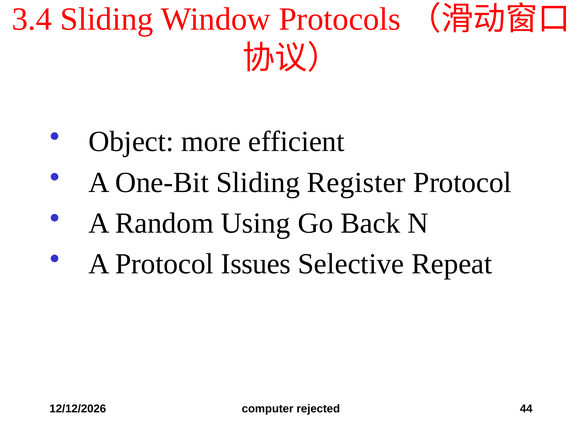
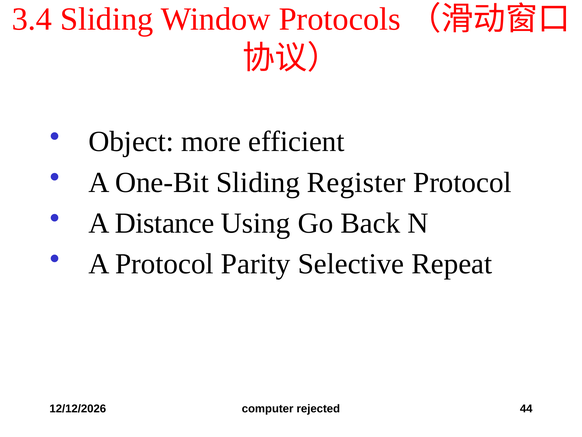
Random: Random -> Distance (165, 223)
Issues: Issues -> Parity (256, 264)
